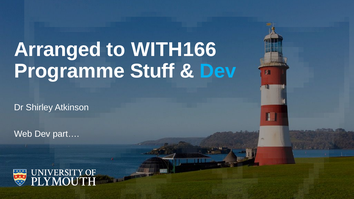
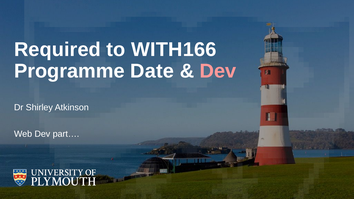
Arranged: Arranged -> Required (57, 50)
Stuff: Stuff -> Date (152, 71)
Dev colour: light blue -> pink (218, 71)
